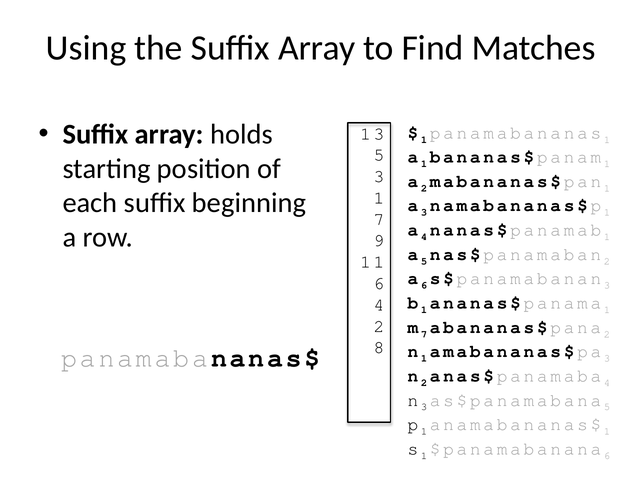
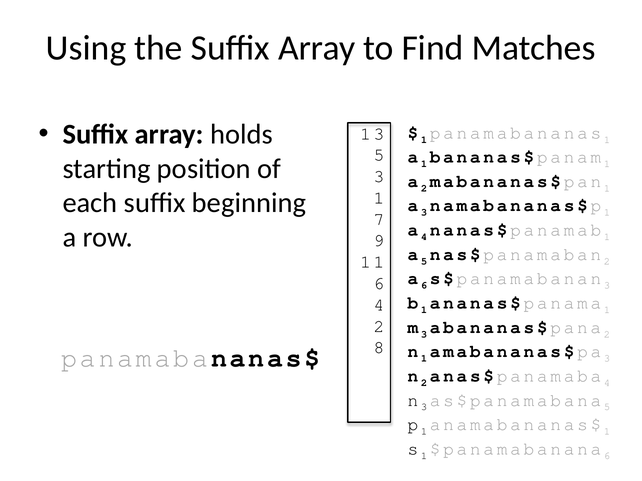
7: 7 -> 3 (424, 334)
